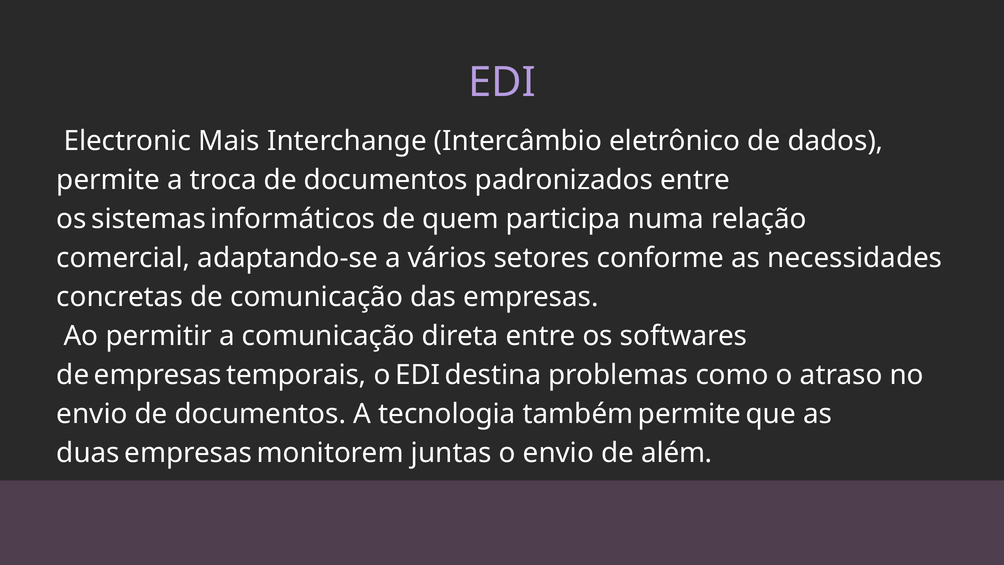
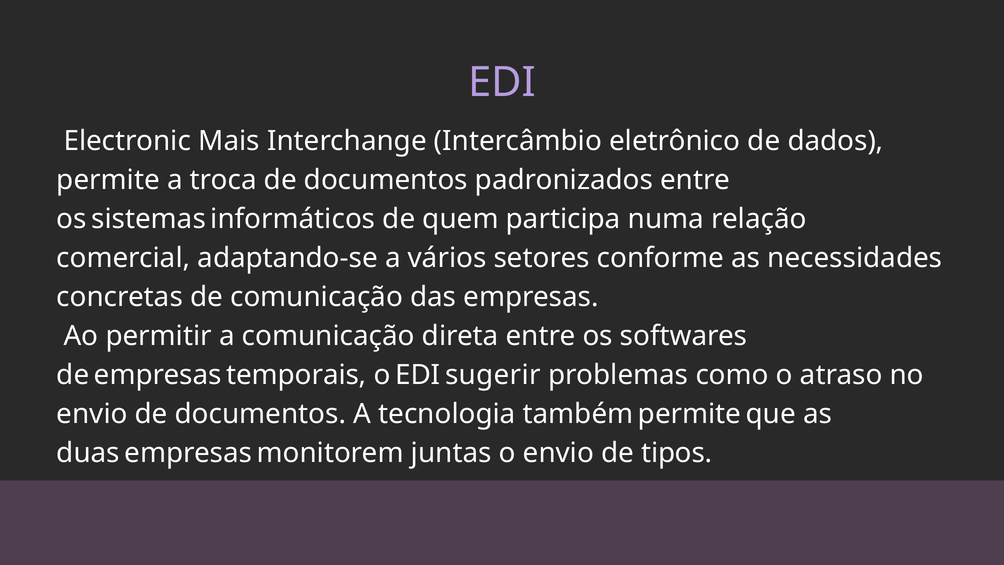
destina: destina -> sugerir (493, 375)
além: além -> tipos (677, 453)
